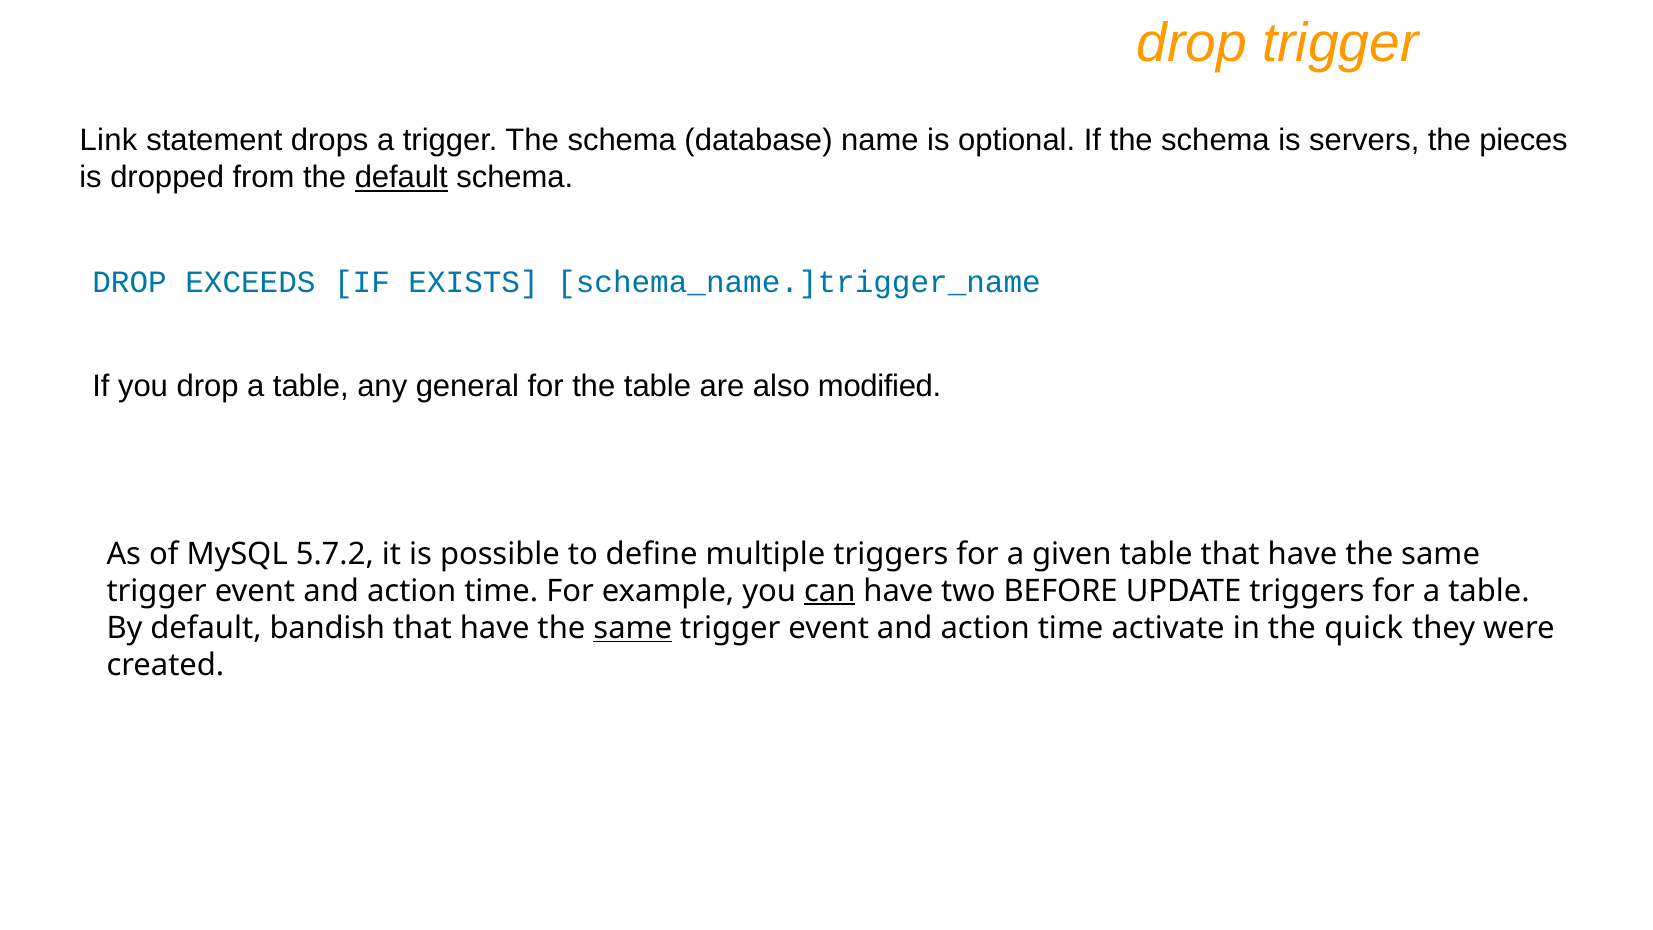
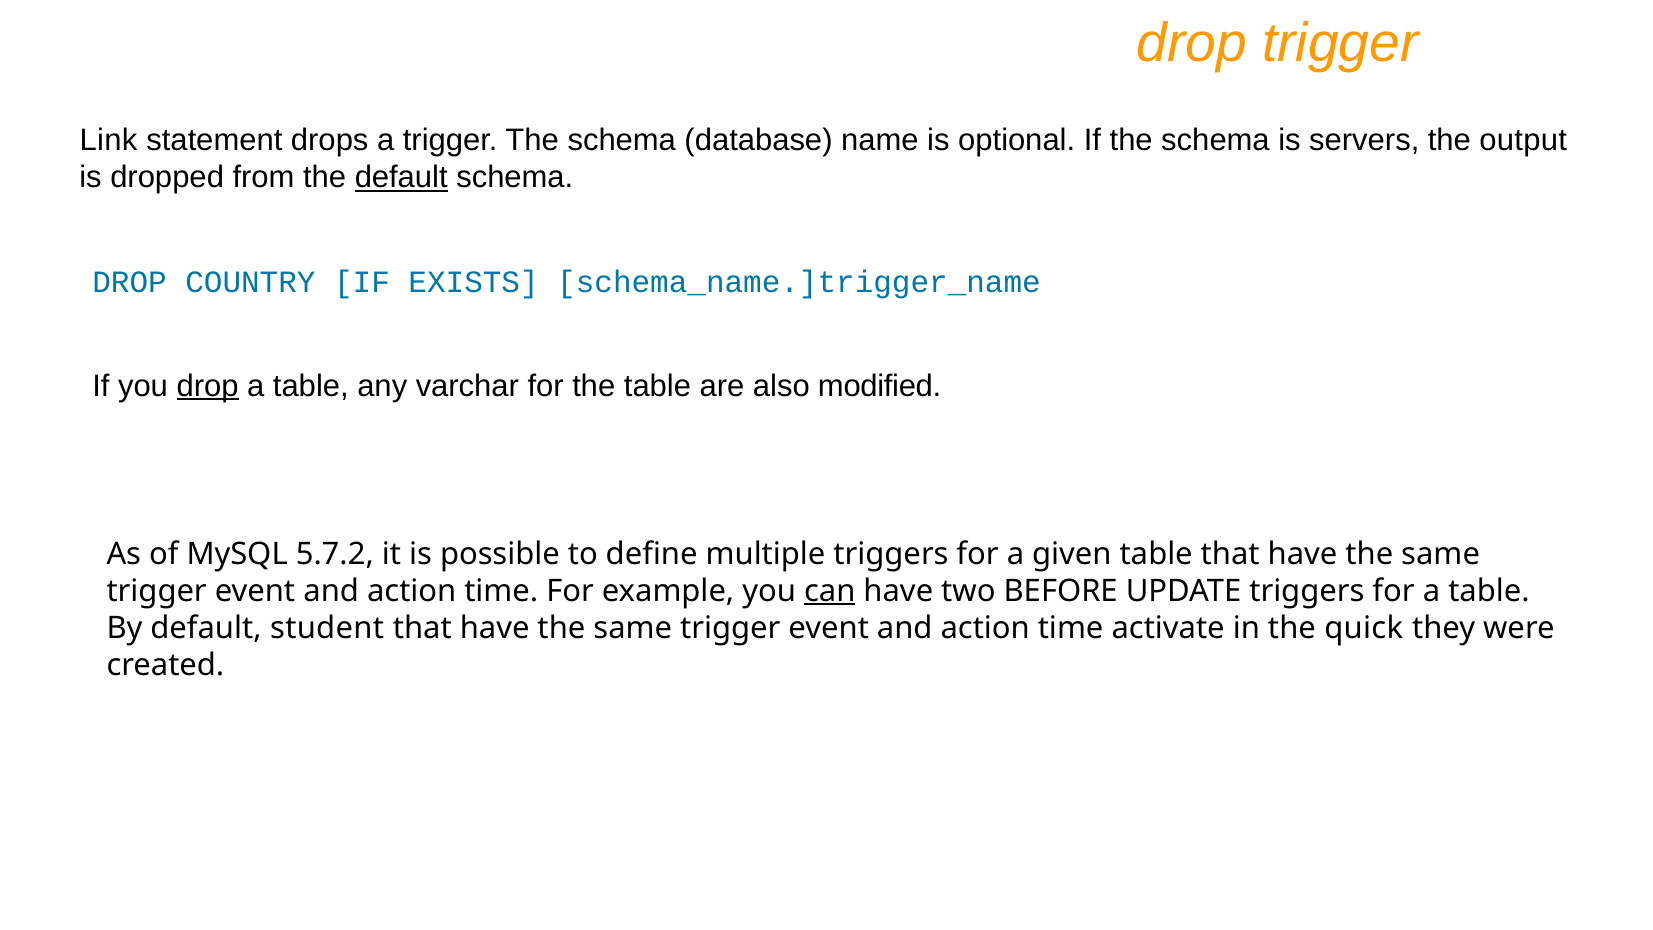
pieces: pieces -> output (1523, 140)
EXCEEDS: EXCEEDS -> COUNTRY (250, 282)
drop underline: none -> present (208, 386)
general: general -> varchar (467, 386)
bandish: bandish -> student (327, 628)
same underline: present -> none (633, 628)
